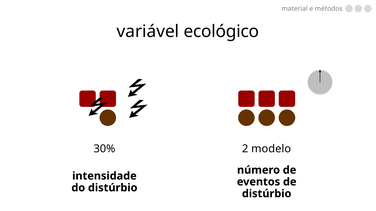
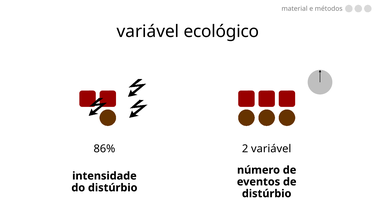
30%: 30% -> 86% (104, 149)
2 modelo: modelo -> variável (271, 149)
